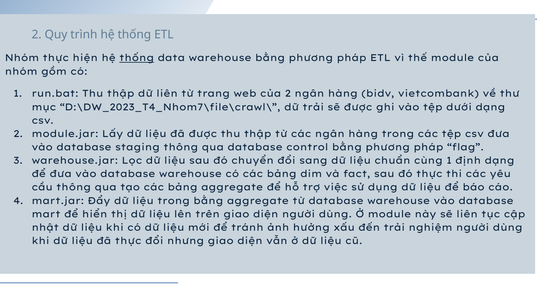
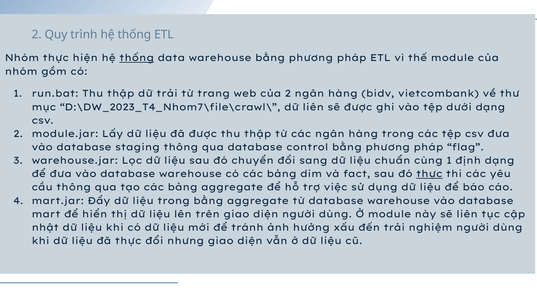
dữ liên: liên -> trải (167, 94)
dữ trải: trải -> liên (313, 107)
thực underline: none -> present (429, 174)
